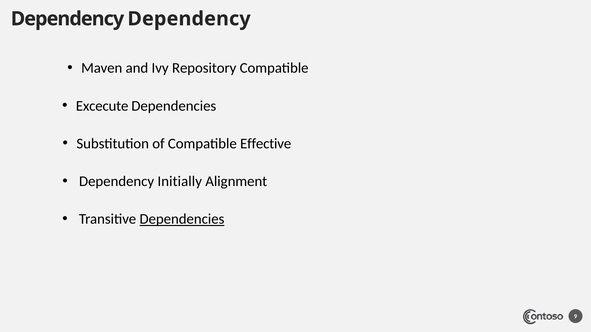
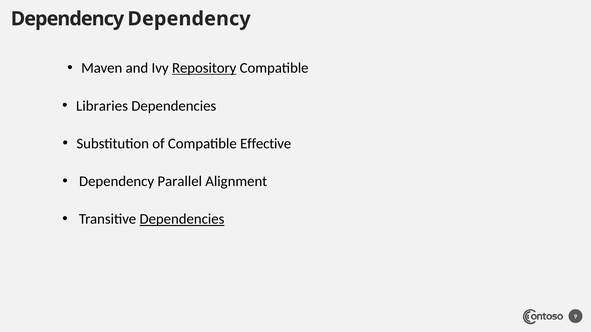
Repository underline: none -> present (204, 68)
Excecute: Excecute -> Libraries (102, 106)
Initially: Initially -> Parallel (180, 182)
